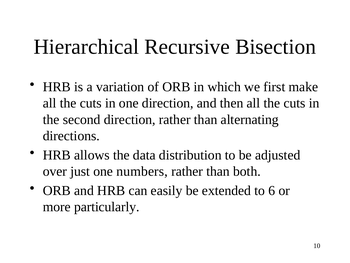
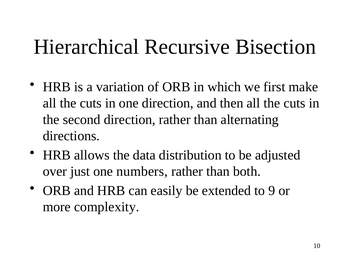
6: 6 -> 9 (272, 190)
particularly: particularly -> complexity (107, 207)
